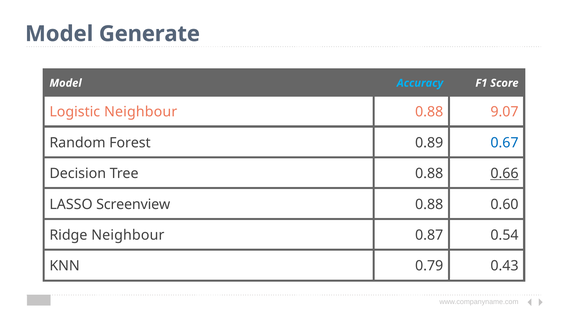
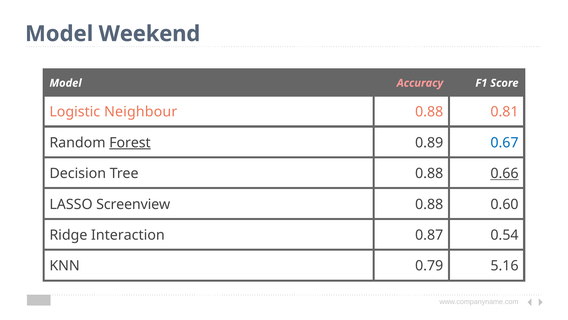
Generate: Generate -> Weekend (149, 34)
Accuracy colour: light blue -> pink (420, 83)
9.07: 9.07 -> 0.81 (504, 112)
Forest underline: none -> present (130, 142)
Ridge Neighbour: Neighbour -> Interaction (128, 235)
0.43: 0.43 -> 5.16 (504, 266)
